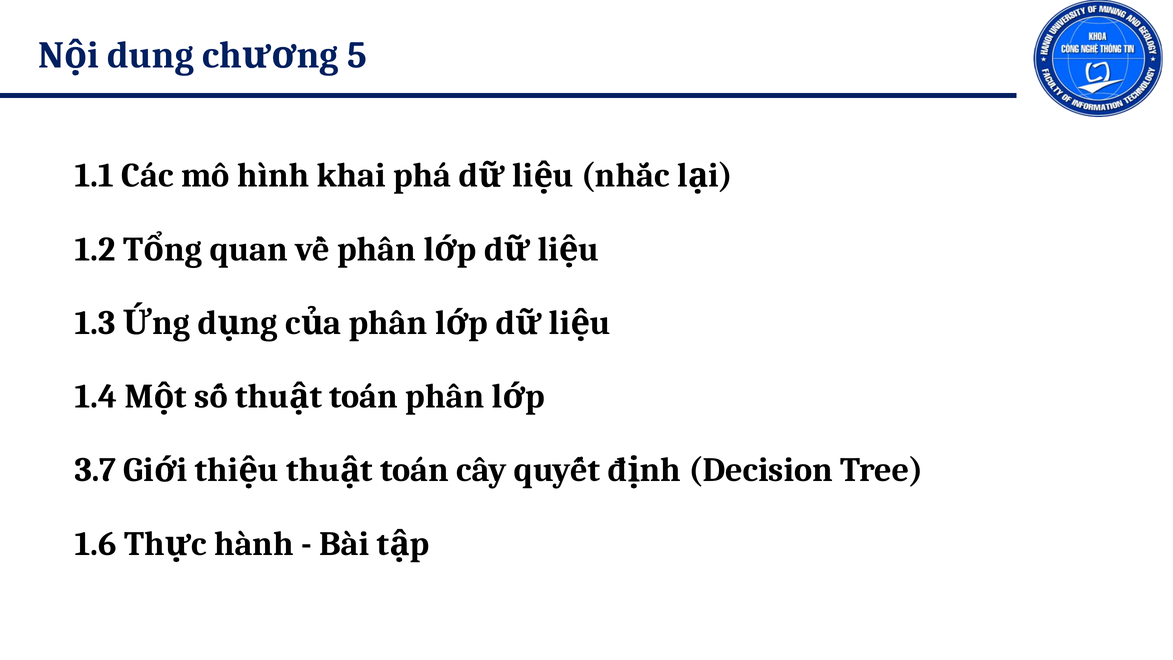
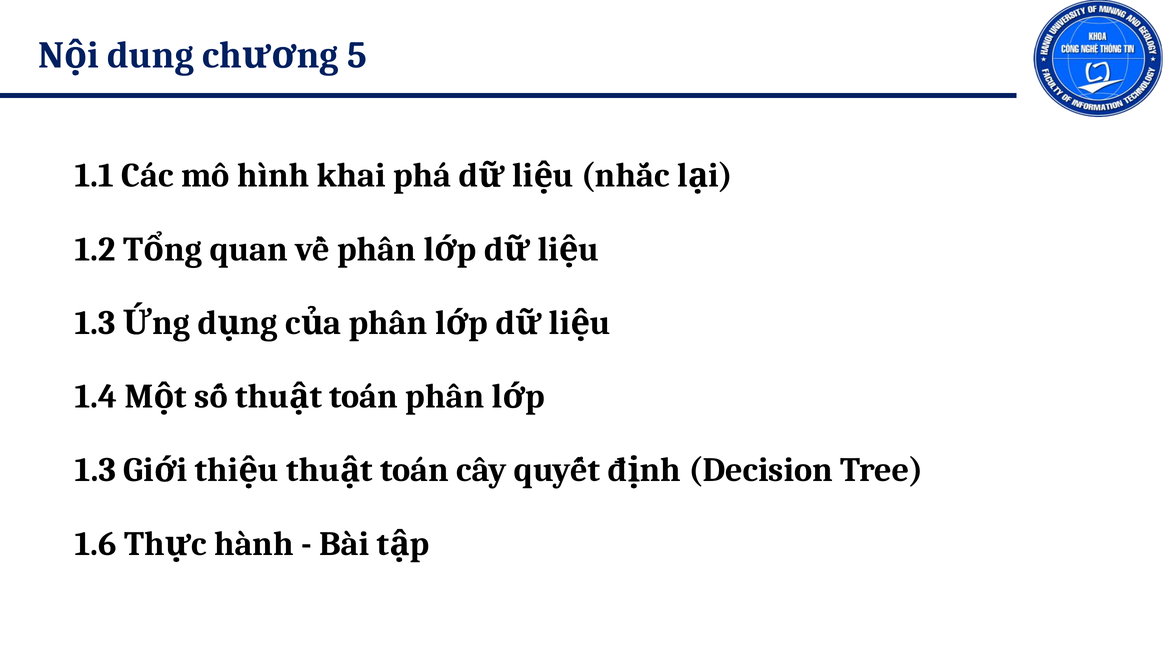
3.7: 3.7 -> 1.3 (95, 470)
